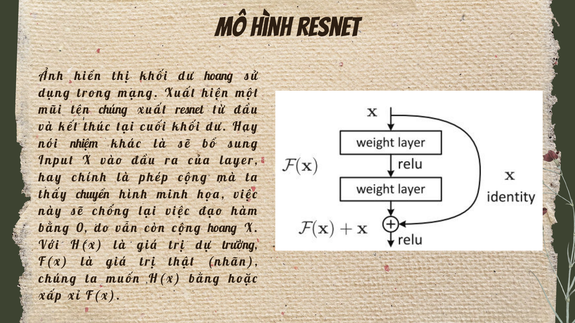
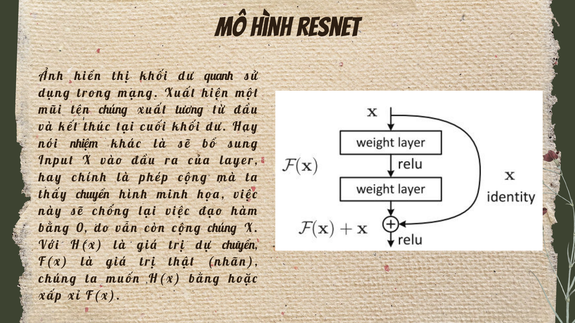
dư hoang: hoang -> quanh (219, 76)
xuất resnet: resnet -> tương (189, 110)
cộng hoang: hoang -> chúng (222, 228)
dự trường: trường -> chuyển (240, 245)
